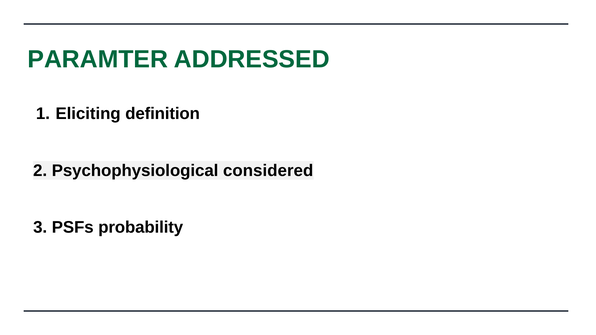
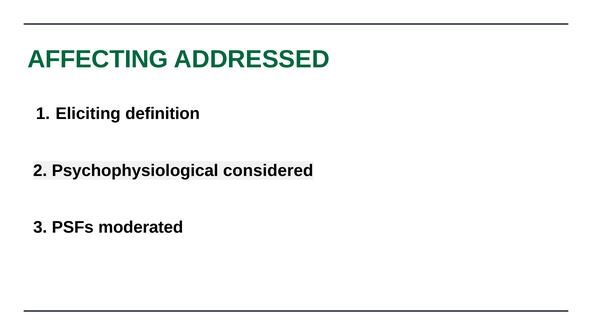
PARAMTER: PARAMTER -> AFFECTING (98, 59)
probability: probability -> moderated (141, 228)
